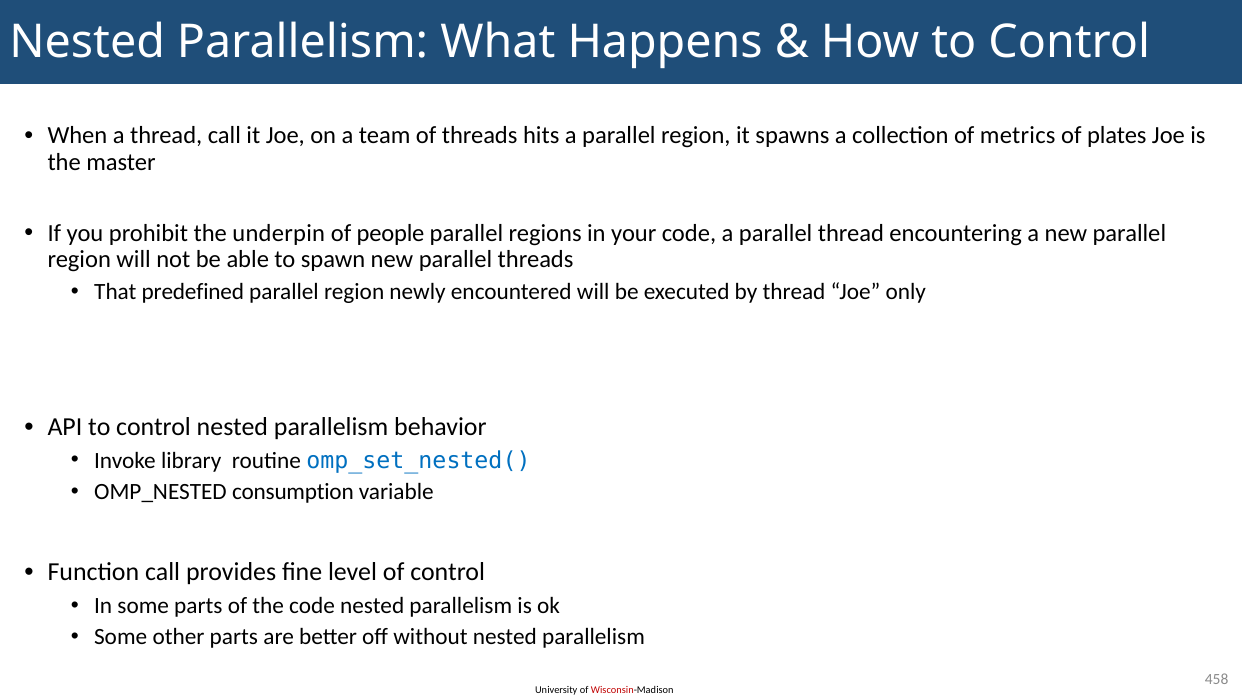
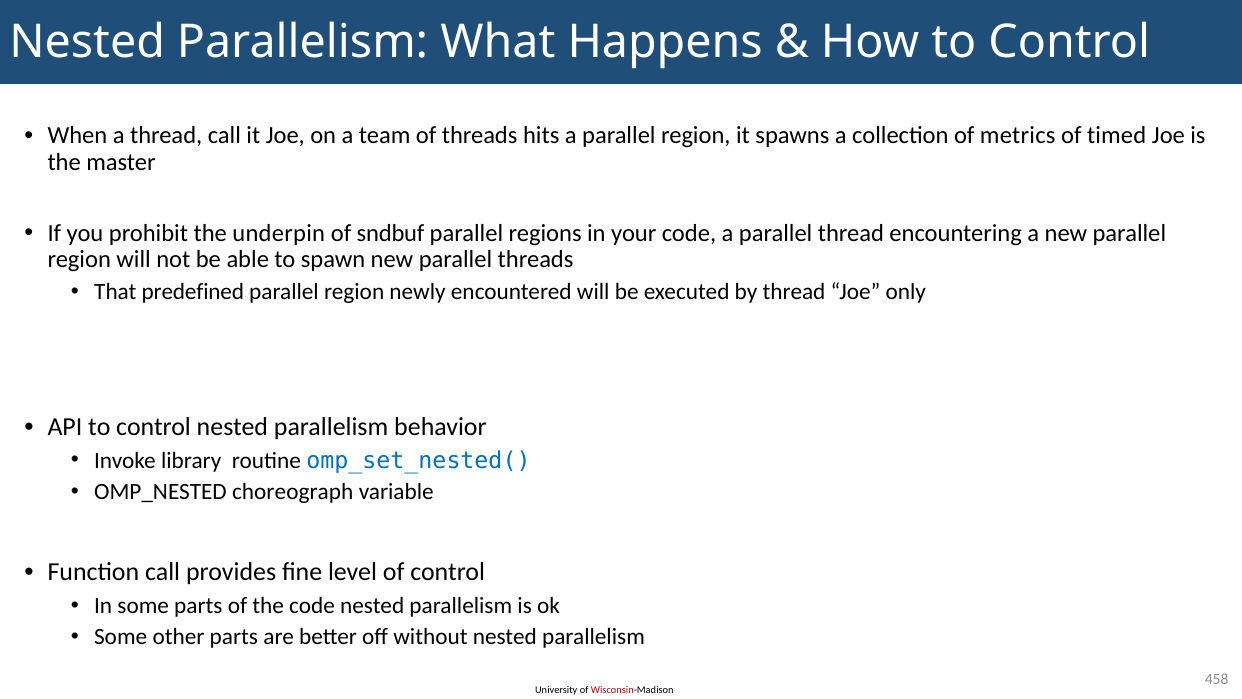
plates: plates -> timed (1117, 135)
people: people -> sndbuf (391, 233)
consumption: consumption -> choreograph (293, 492)
